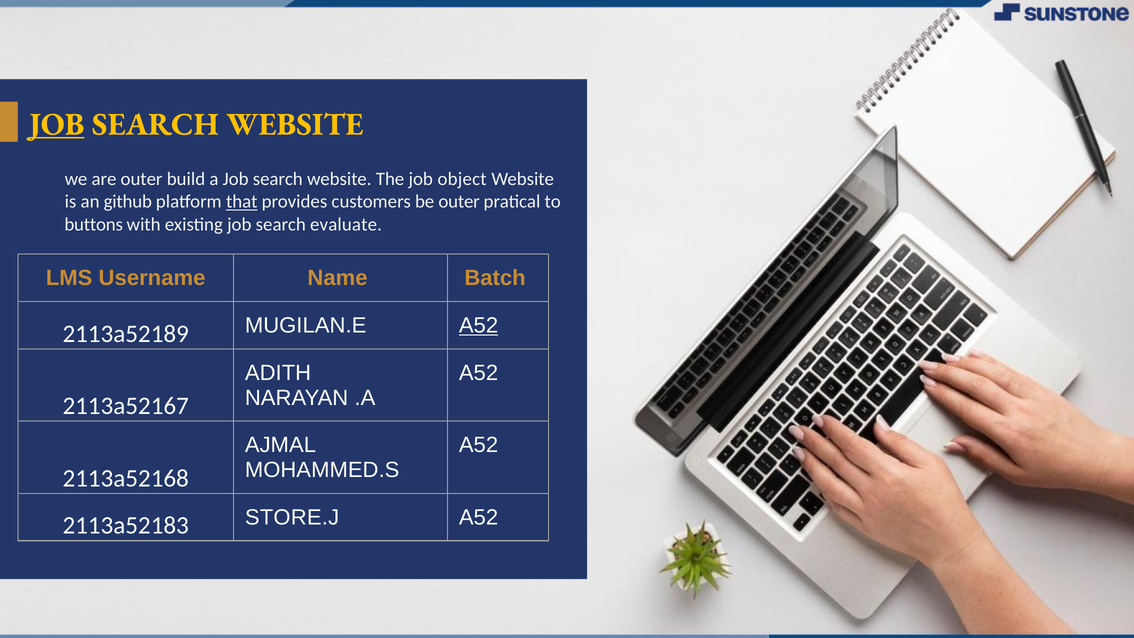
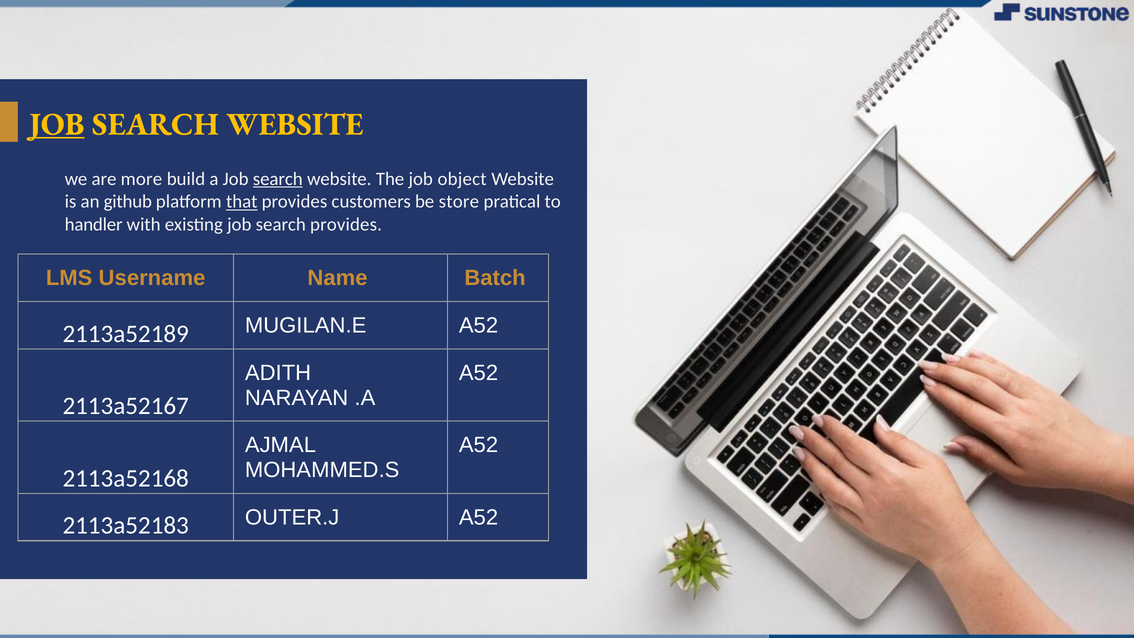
are outer: outer -> more (141, 179)
search underline: none -> present (278, 179)
be outer: outer -> store (459, 202)
buttons: buttons -> handler (94, 224)
search evaluate: evaluate -> provides (346, 224)
A52 underline: present -> none (479, 326)
STORE.J: STORE.J -> OUTER.J (292, 517)
